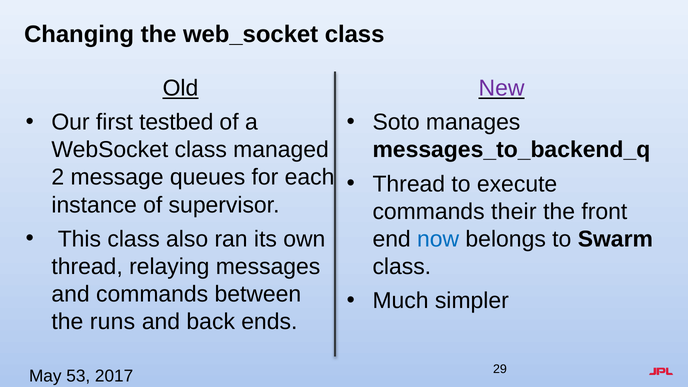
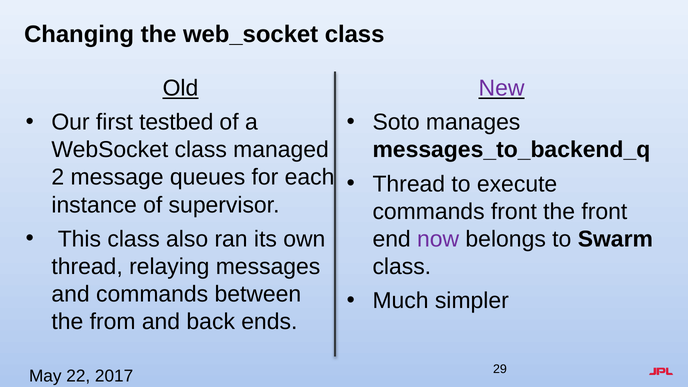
commands their: their -> front (514, 212)
now colour: blue -> purple (438, 239)
runs: runs -> from (113, 322)
53: 53 -> 22 (78, 376)
